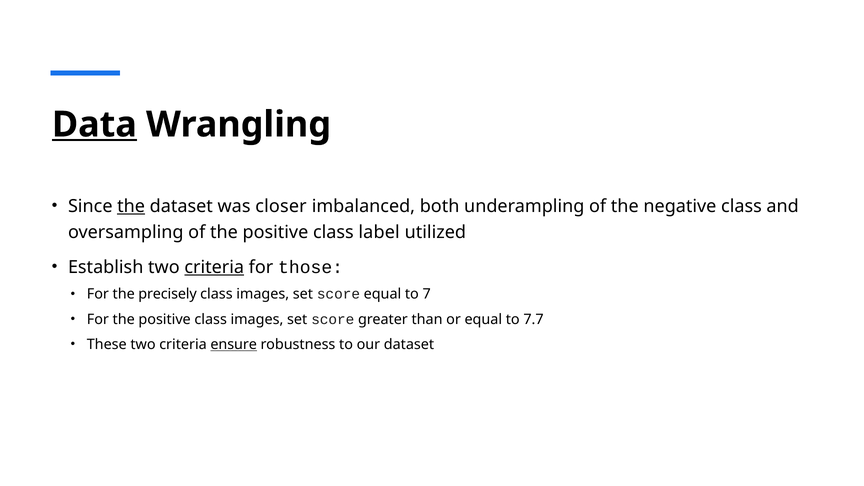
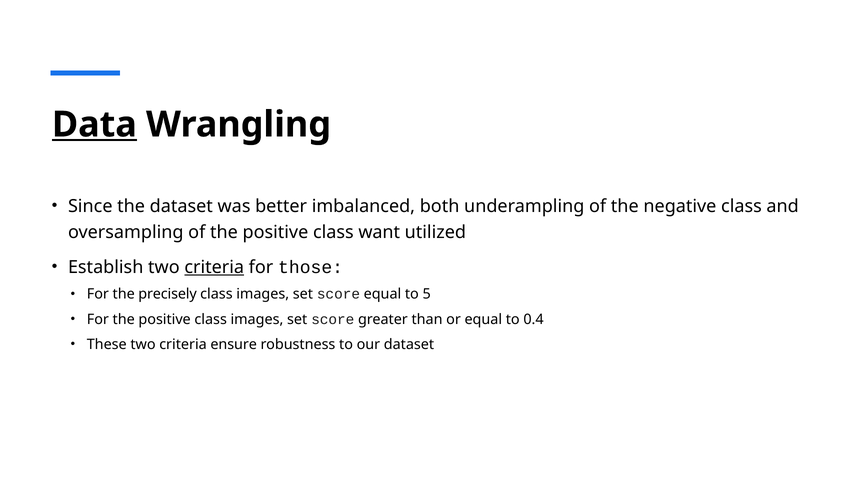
the underline: present -> none (131, 206)
closer: closer -> better (281, 206)
label: label -> want (379, 232)
7: 7 -> 5 (427, 294)
7.7: 7.7 -> 0.4 (534, 319)
ensure underline: present -> none (234, 345)
